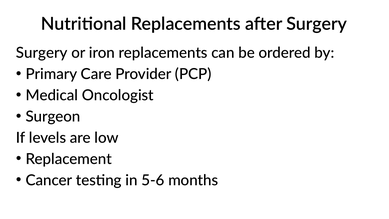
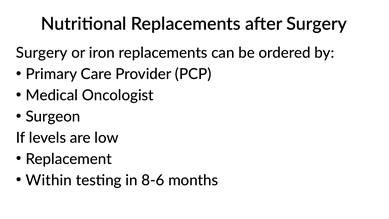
Cancer: Cancer -> Within (49, 180)
5-6: 5-6 -> 8-6 (153, 180)
